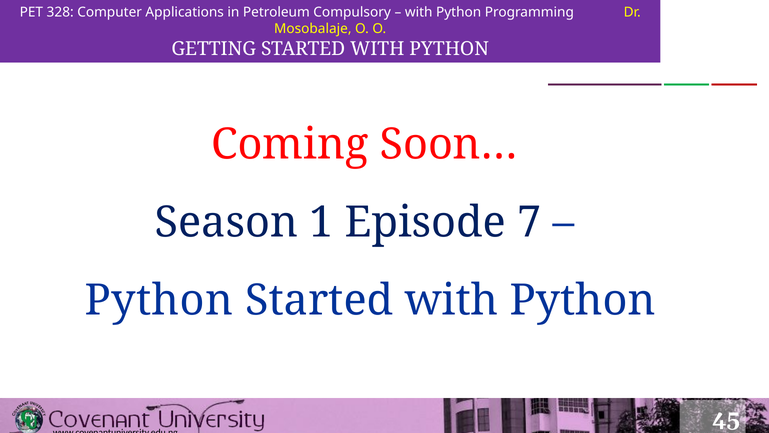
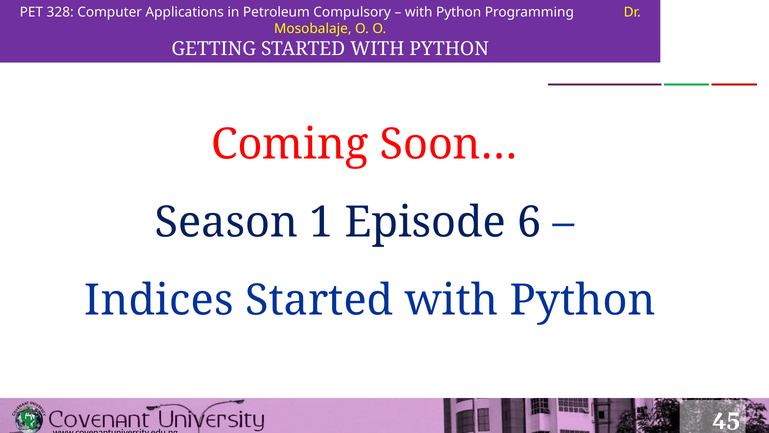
7: 7 -> 6 (529, 222)
Python: Python -> Indices (159, 300)
